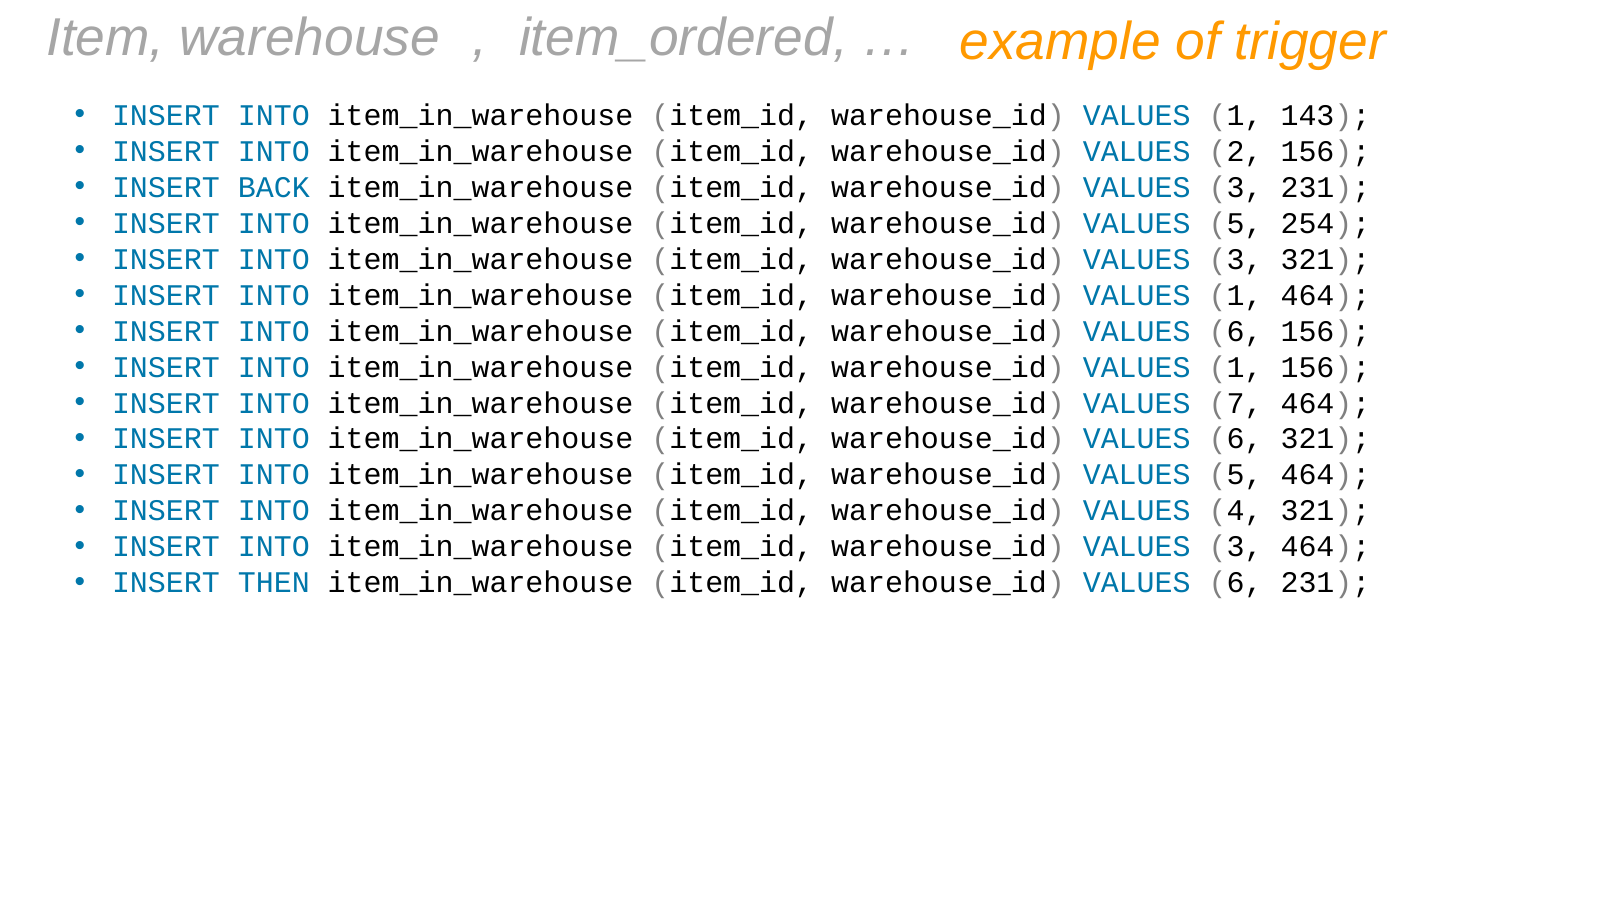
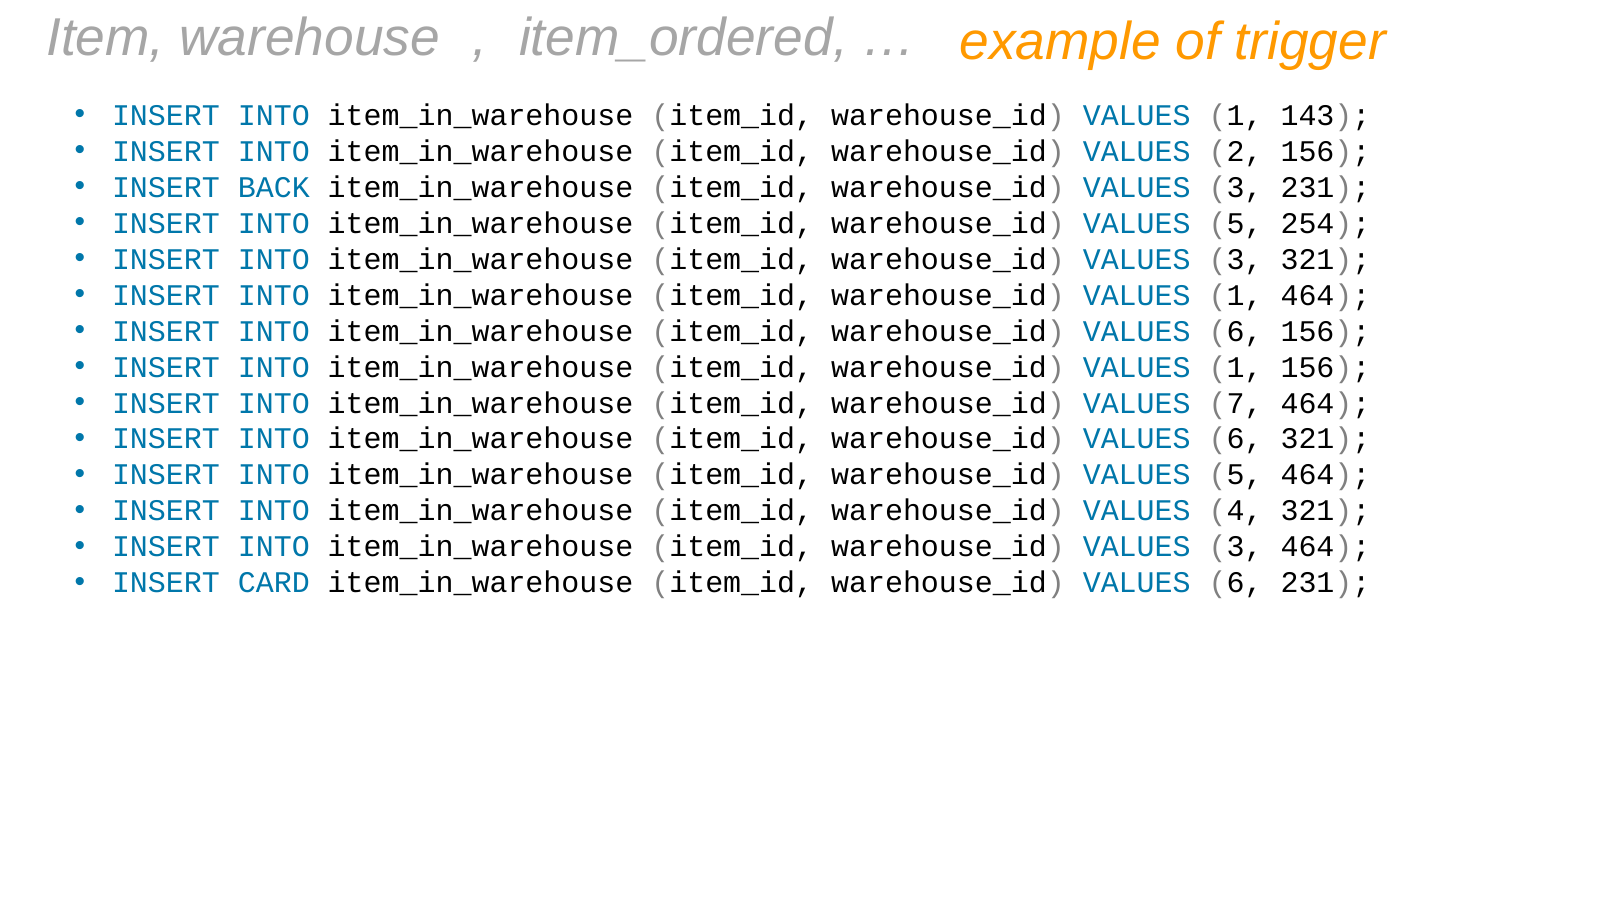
THEN: THEN -> CARD (274, 583)
